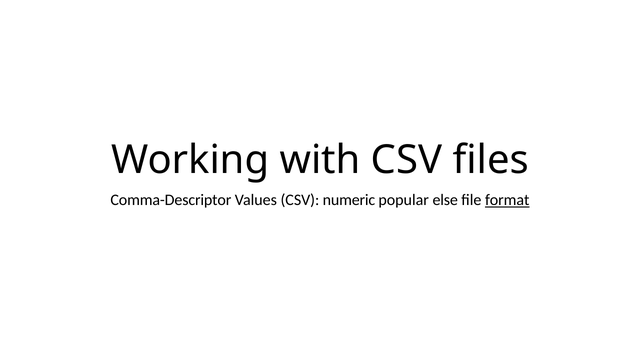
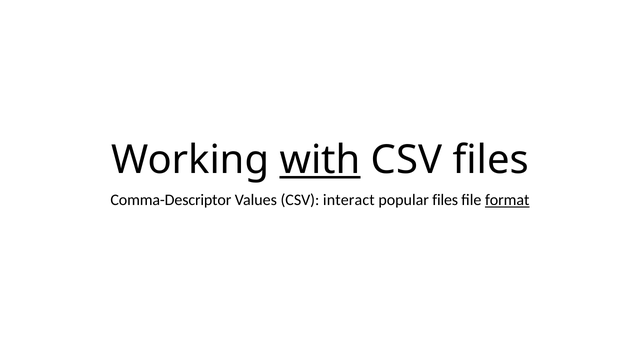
with underline: none -> present (320, 160)
numeric: numeric -> interact (349, 200)
popular else: else -> files (445, 200)
